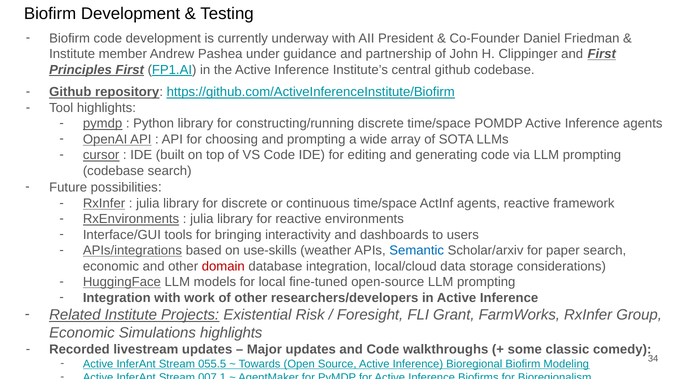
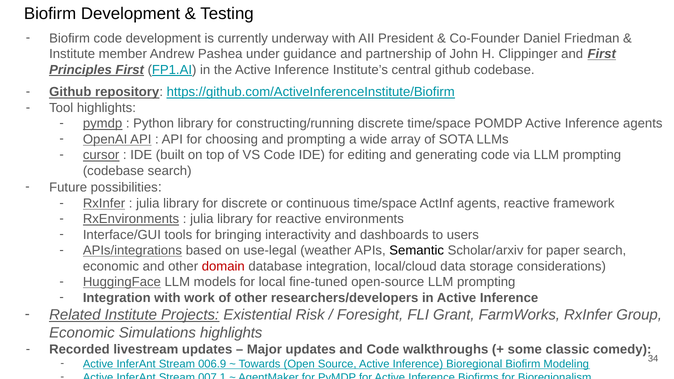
use-skills: use-skills -> use-legal (270, 251)
Semantic colour: blue -> black (417, 251)
055.5: 055.5 -> 006.9 (212, 364)
